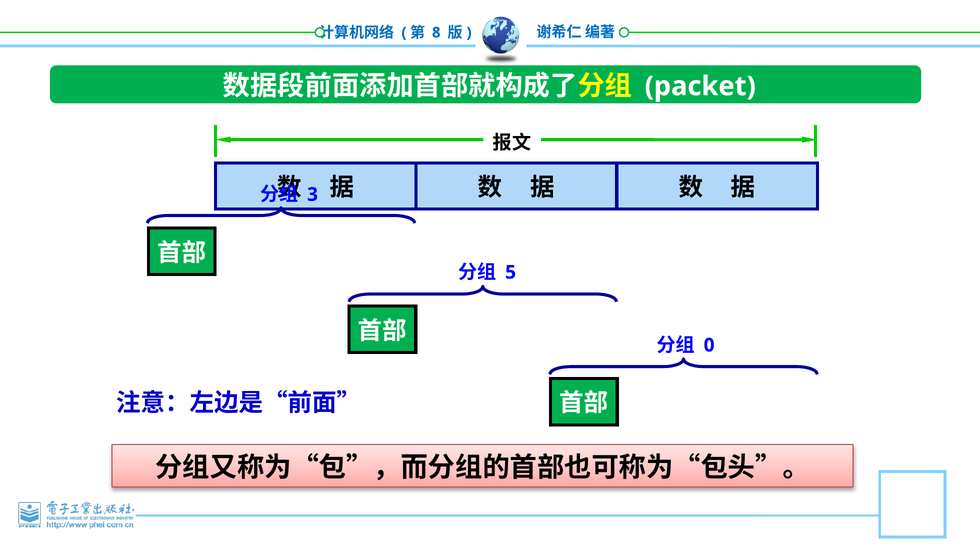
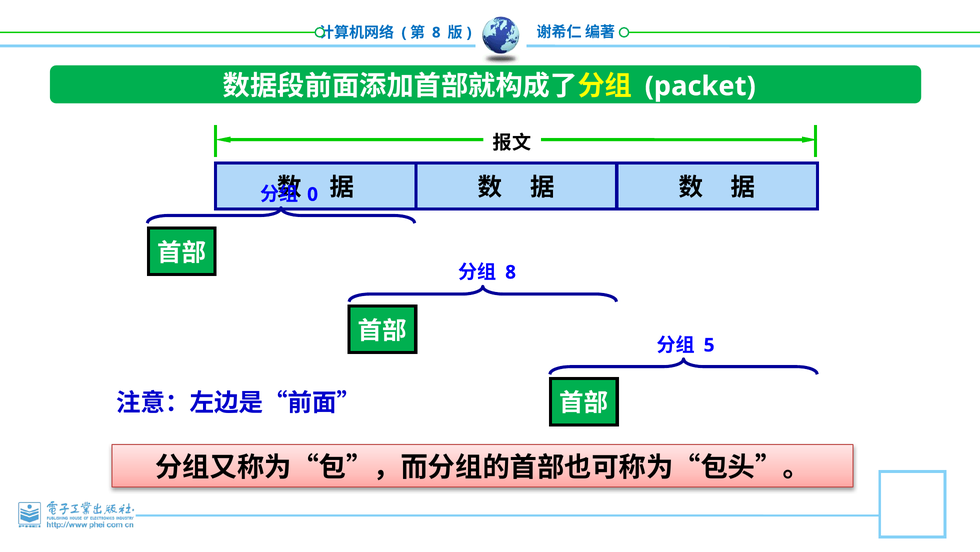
3: 3 -> 0 (313, 194)
5: 5 -> 8 (511, 272)
0: 0 -> 5 (709, 345)
